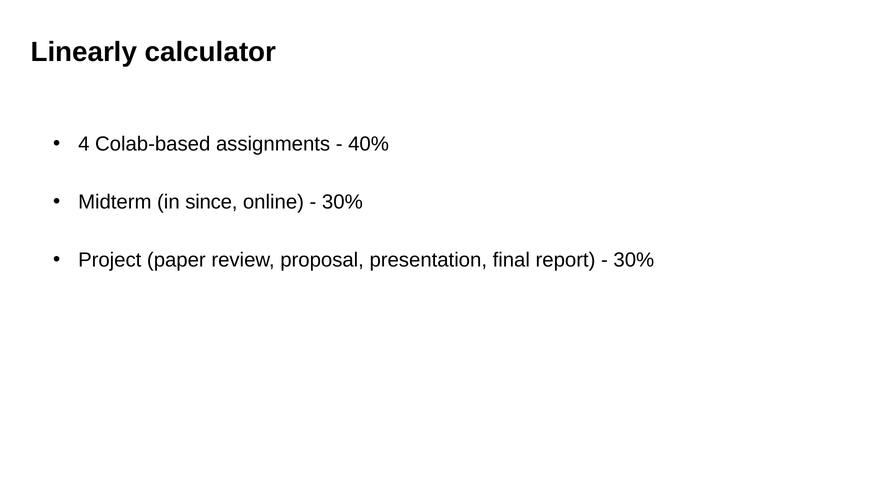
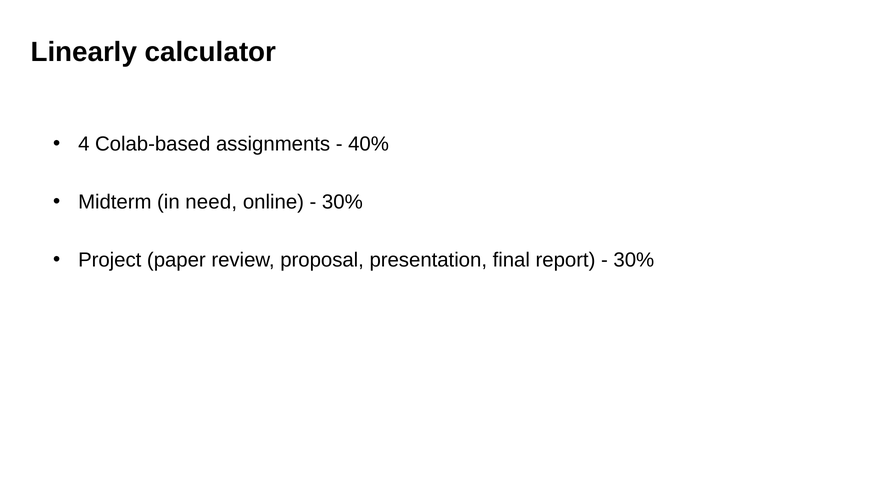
since: since -> need (211, 202)
